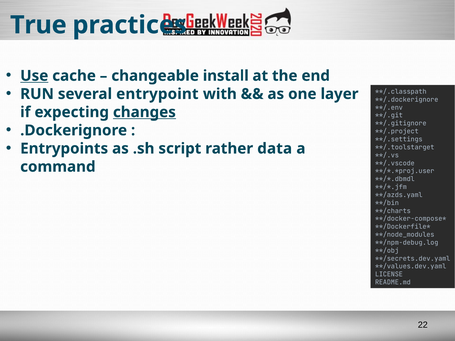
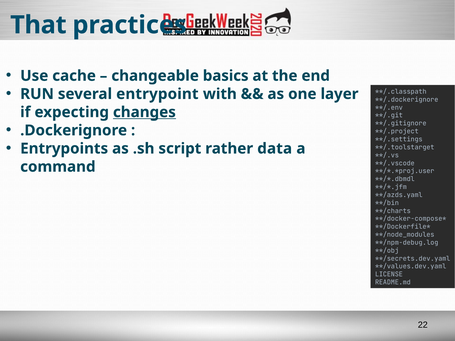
True: True -> That (38, 25)
Use underline: present -> none (34, 76)
install: install -> basics (226, 76)
